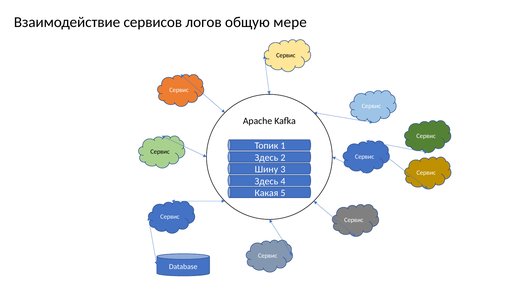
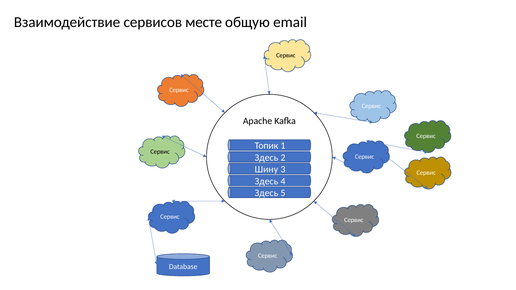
логов: логов -> месте (204, 22)
мере: мере -> email (290, 22)
Какая: Какая -> Здесь (266, 193)
